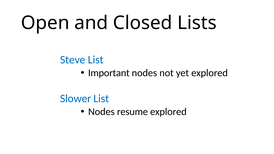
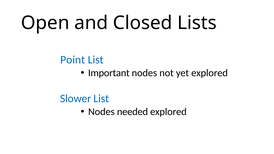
Steve: Steve -> Point (73, 60)
resume: resume -> needed (132, 112)
